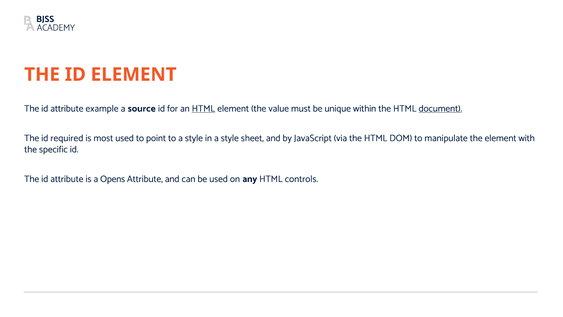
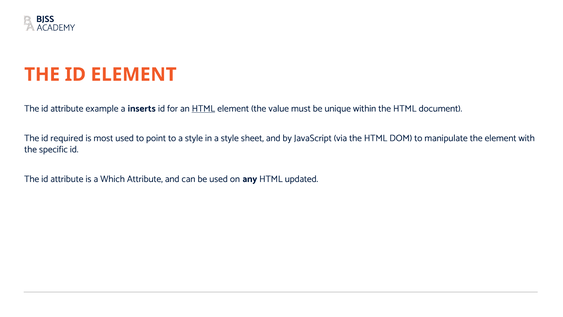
source: source -> inserts (142, 108)
document underline: present -> none (440, 108)
Opens: Opens -> Which (113, 179)
controls: controls -> updated (301, 179)
